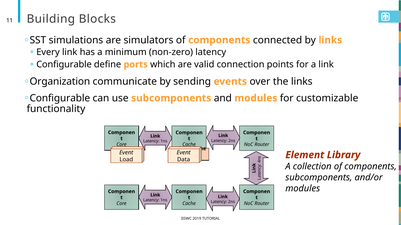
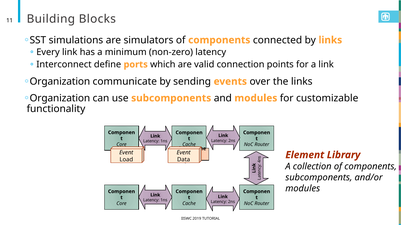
Configurable: Configurable -> Interconnect (64, 65)
Configurable: Configurable -> Organization (60, 98)
